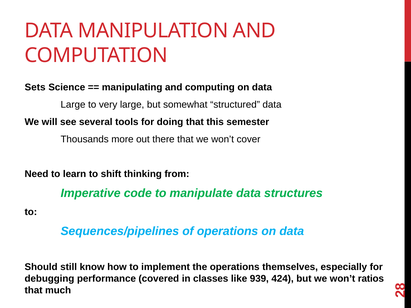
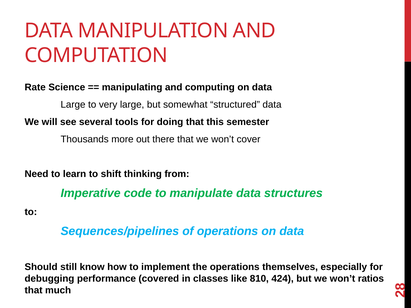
Sets: Sets -> Rate (35, 87)
939: 939 -> 810 (259, 279)
